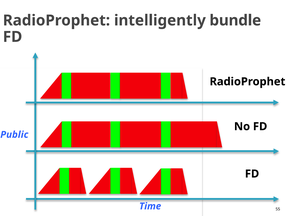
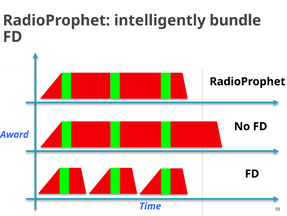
Public: Public -> Award (14, 134)
